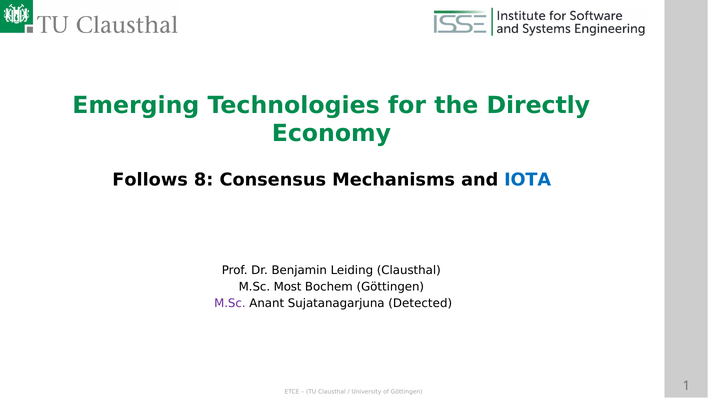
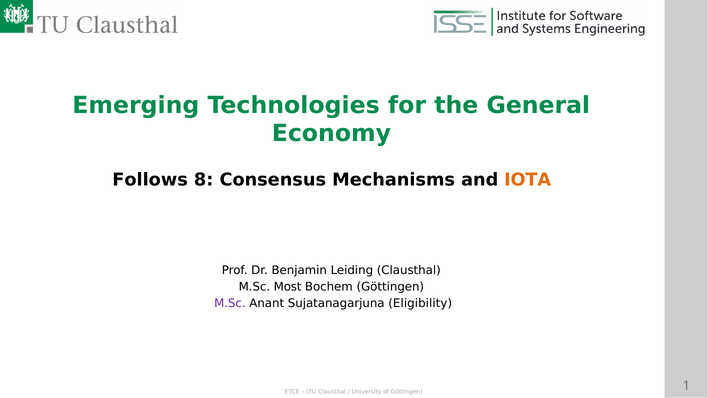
Directly: Directly -> General (538, 105)
IOTA colour: blue -> orange (528, 180)
Detected: Detected -> Eligibility (420, 304)
